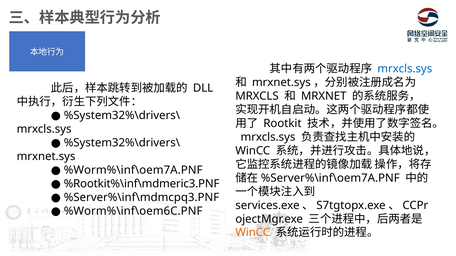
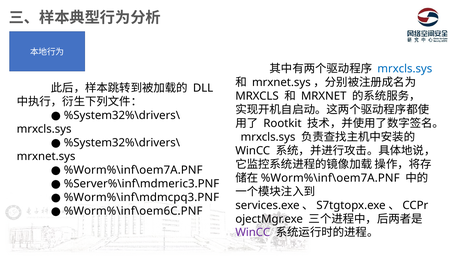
%Server%\inf\oem7A.PNF: %Server%\inf\oem7A.PNF -> %Worm%\inf\oem7A.PNF (330, 178)
%Rootkit%\inf\mdmeric3.PNF: %Rootkit%\inf\mdmeric3.PNF -> %Server%\inf\mdmeric3.PNF (142, 184)
%Server%\inf\mdmcpq3.PNF: %Server%\inf\mdmcpq3.PNF -> %Worm%\inf\mdmcpq3.PNF (141, 198)
WinCC colour: orange -> purple (253, 233)
